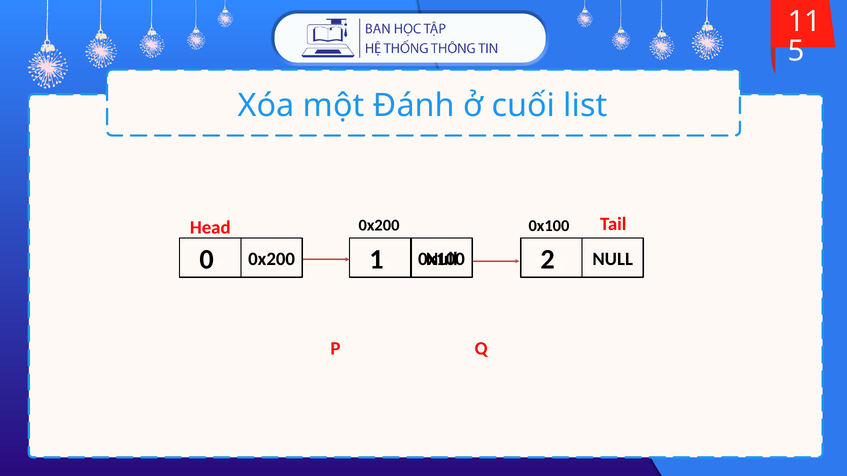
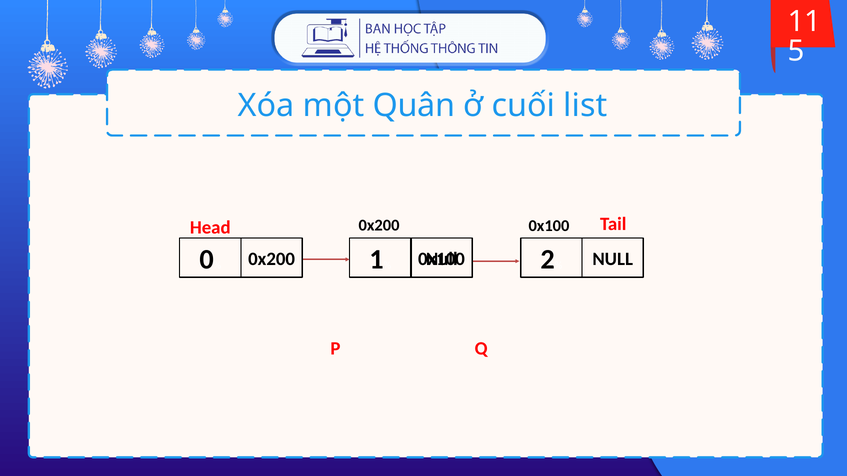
Đánh: Đánh -> Quân (414, 106)
